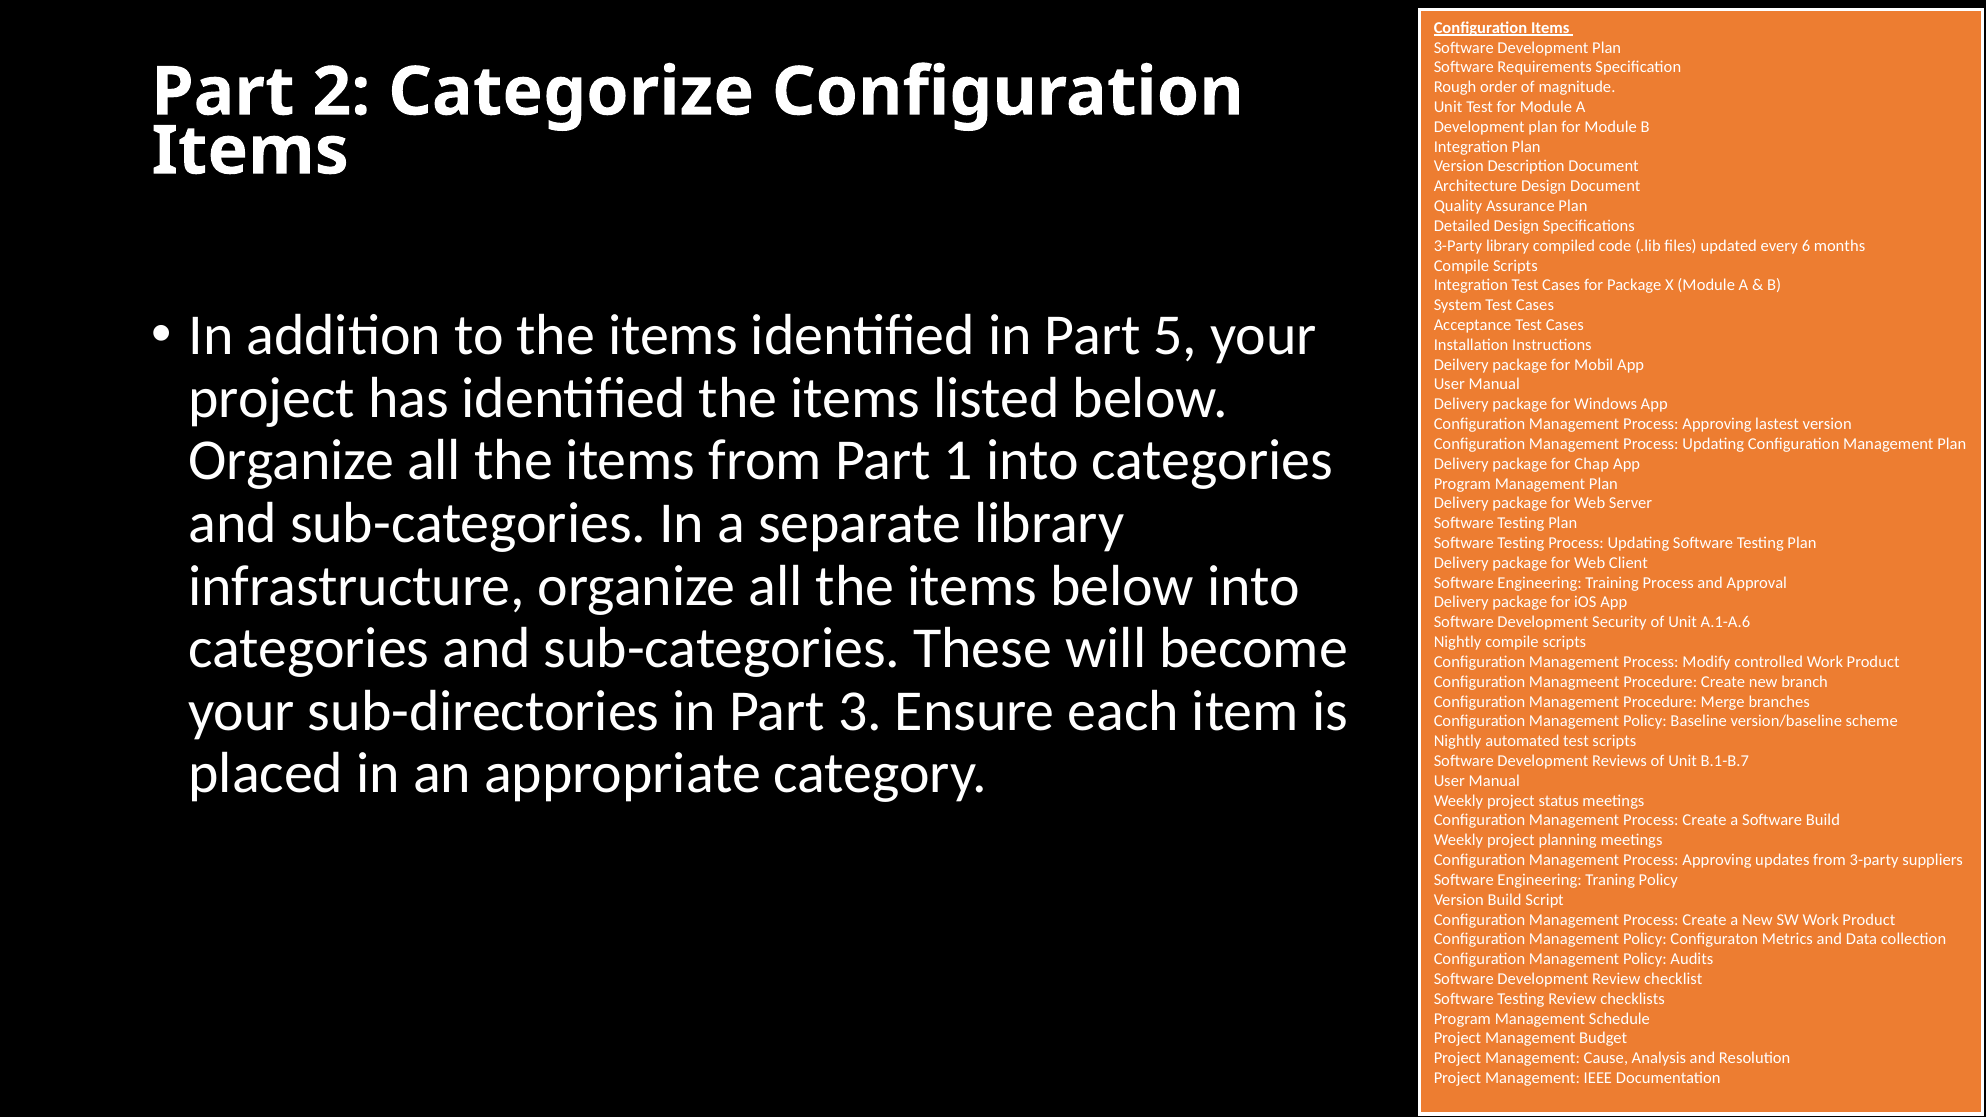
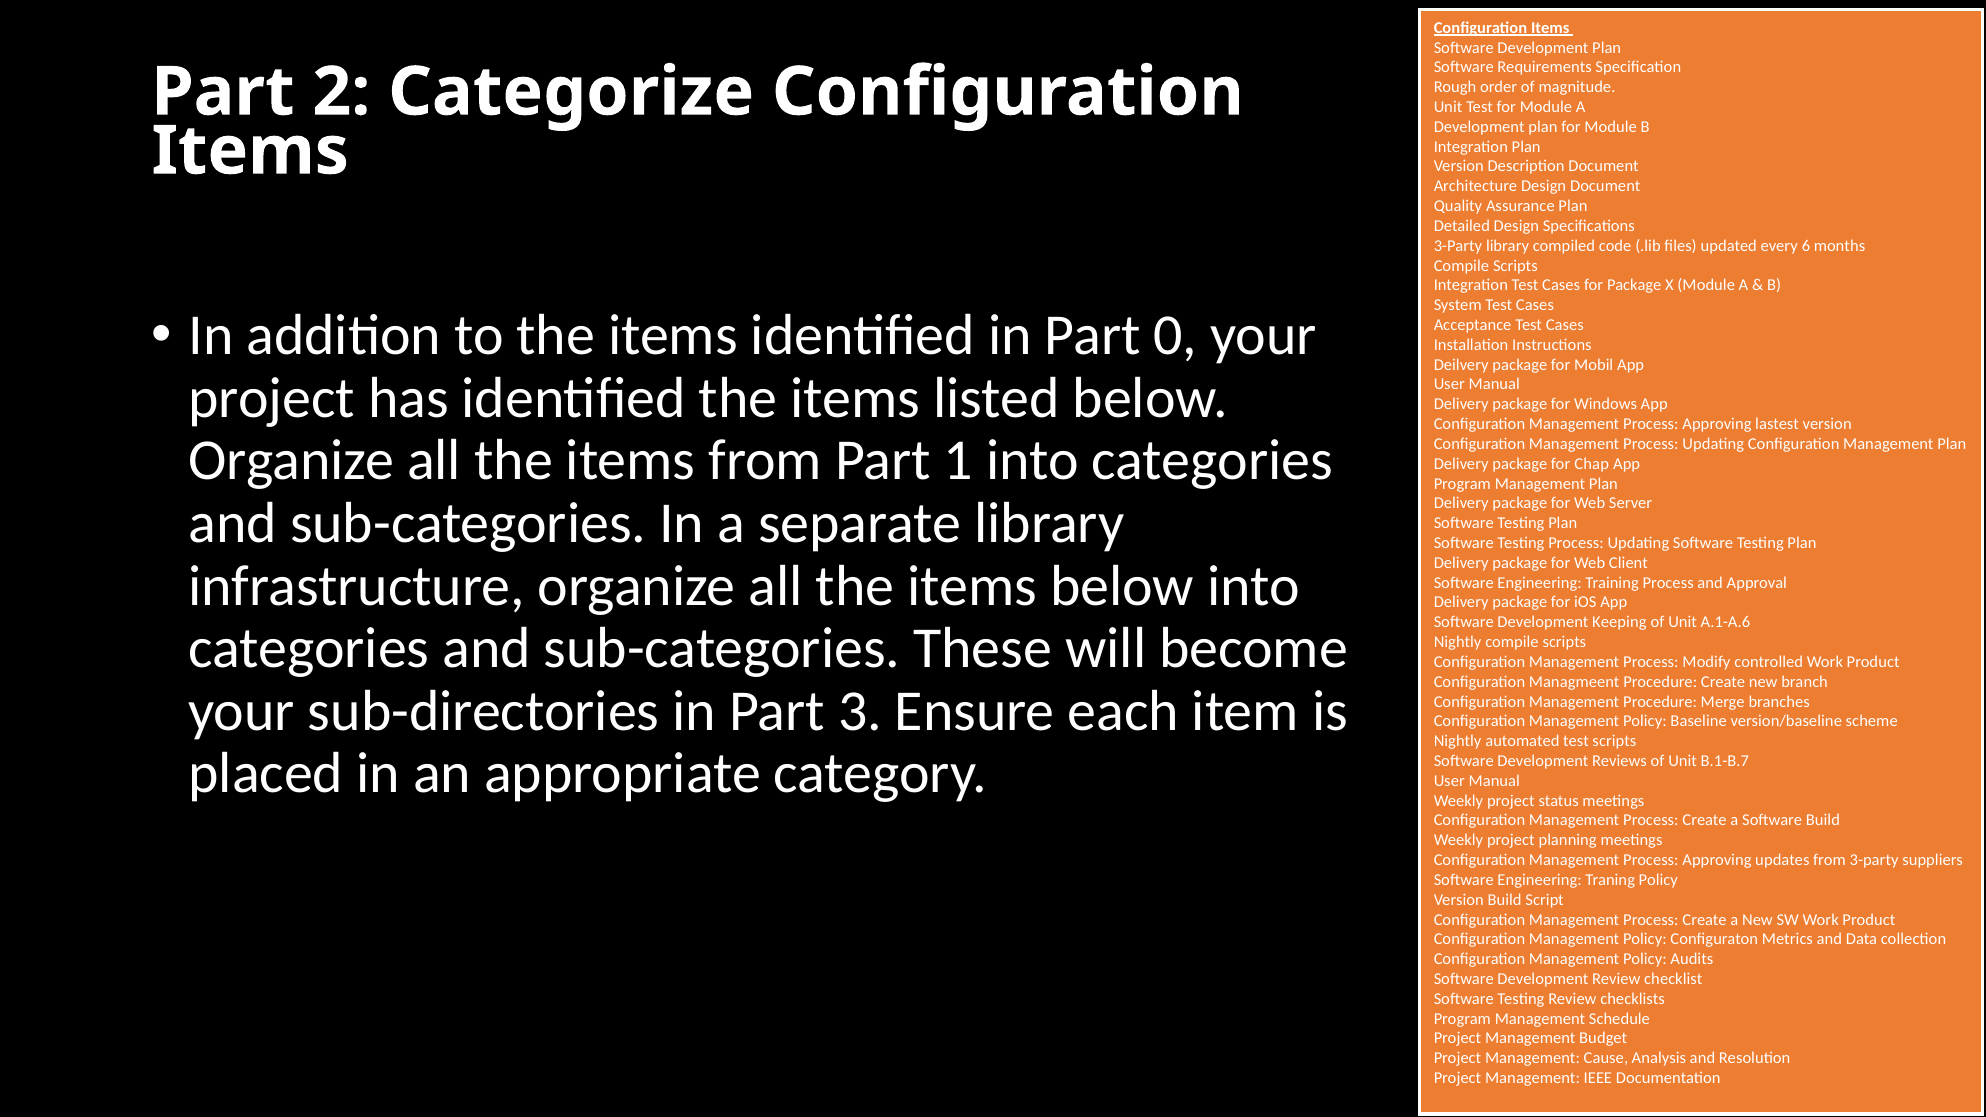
5: 5 -> 0 (1176, 336)
Security: Security -> Keeping (1619, 622)
